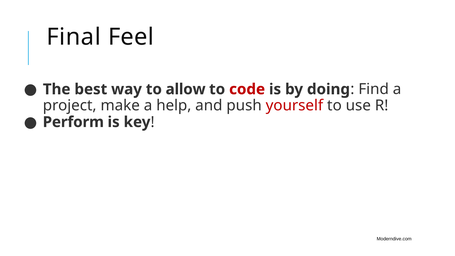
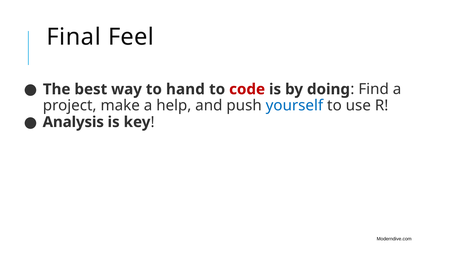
allow: allow -> hand (185, 89)
yourself colour: red -> blue (294, 106)
Perform: Perform -> Analysis (73, 122)
